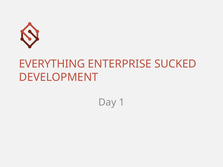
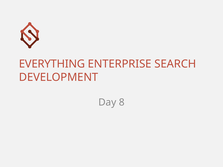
SUCKED: SUCKED -> SEARCH (175, 64)
1: 1 -> 8 (122, 103)
